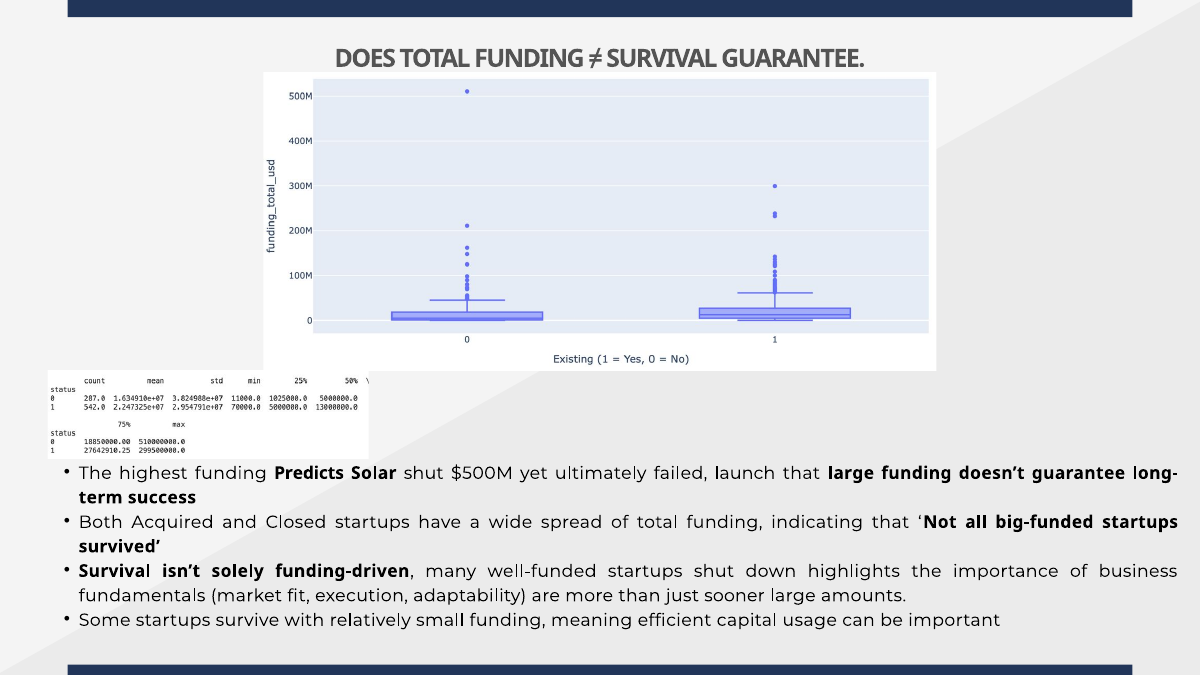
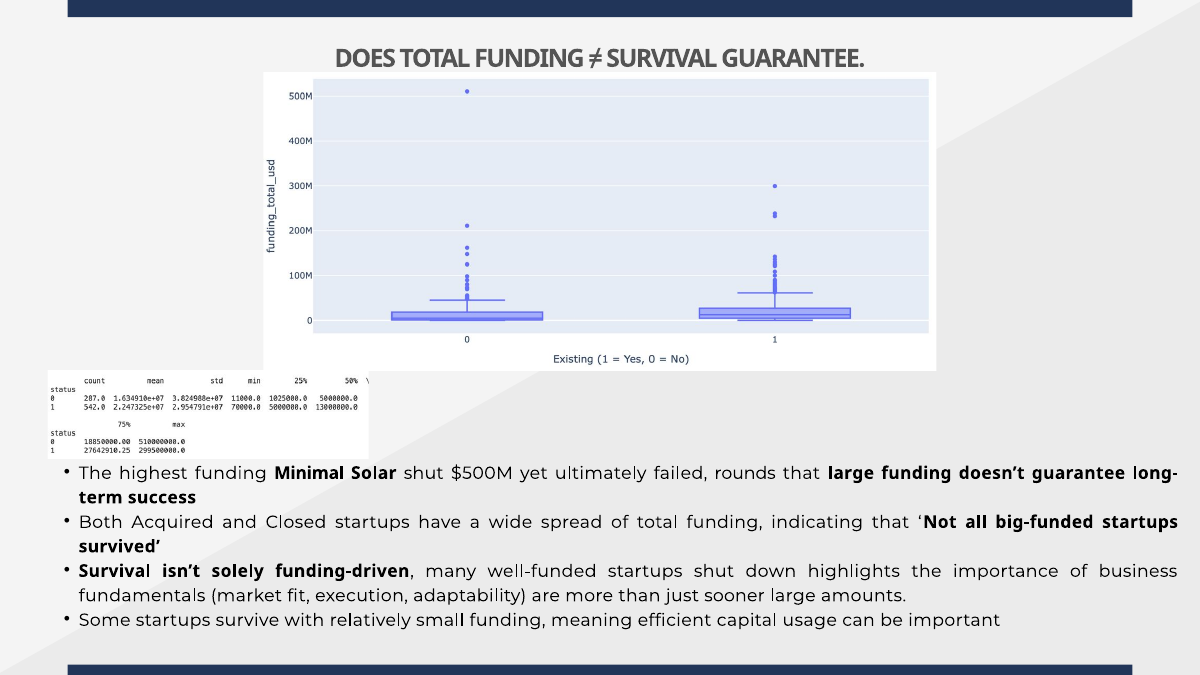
Predicts: Predicts -> Minimal (309, 473)
launch: launch -> rounds (745, 473)
